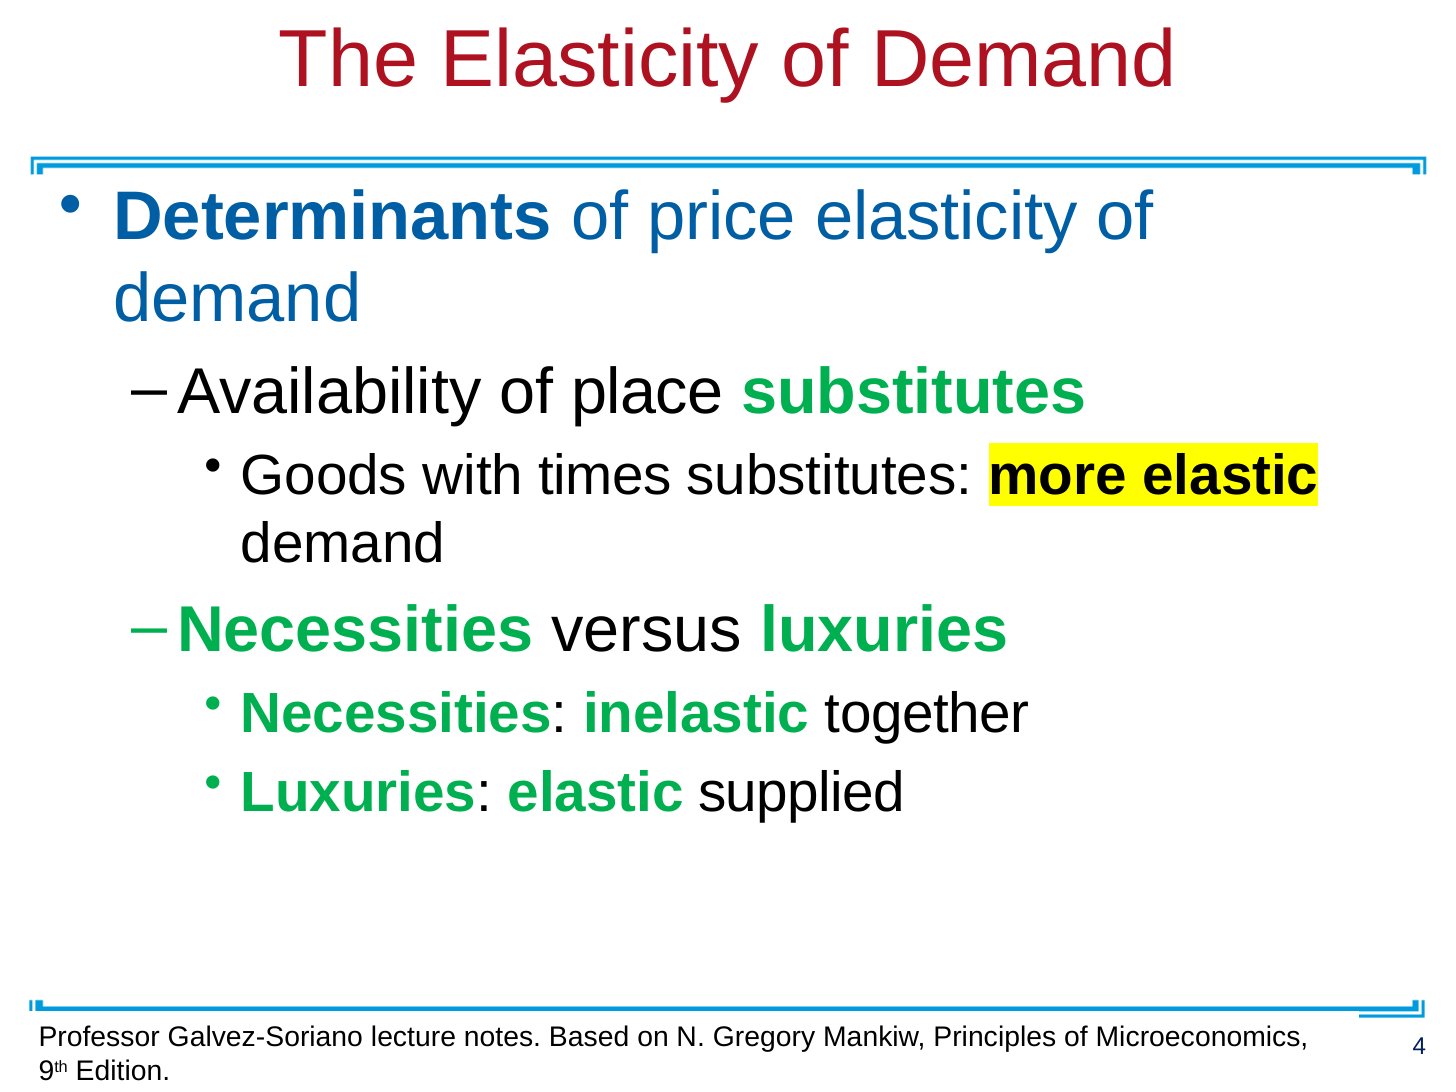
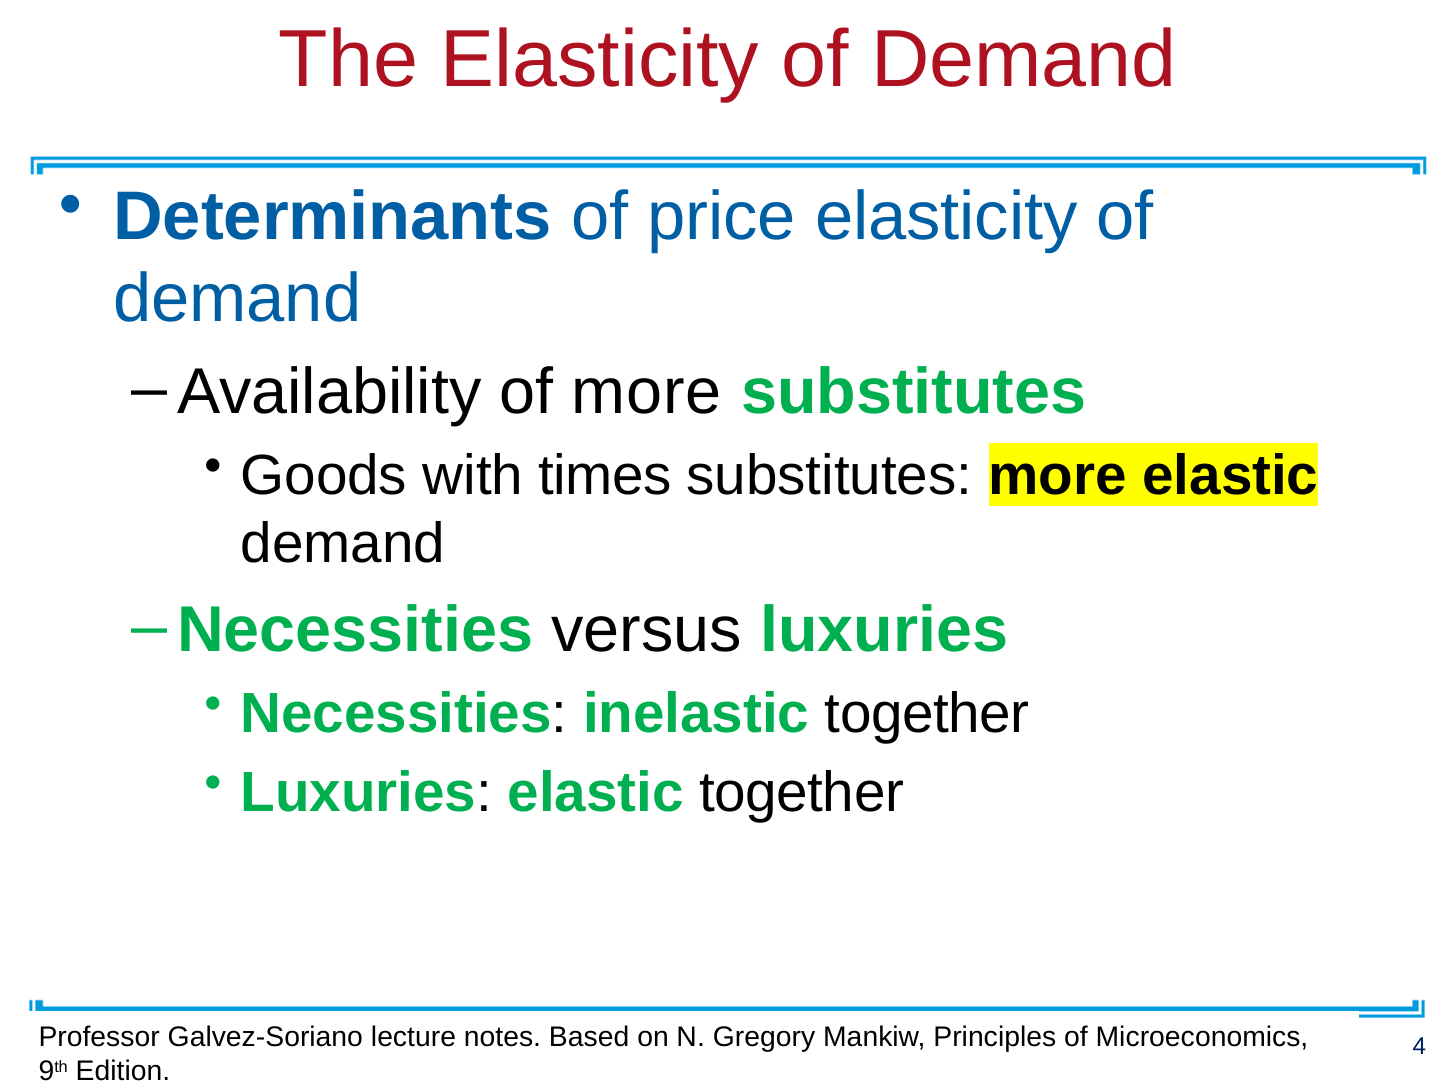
of place: place -> more (647, 392)
elastic supplied: supplied -> together (802, 793)
